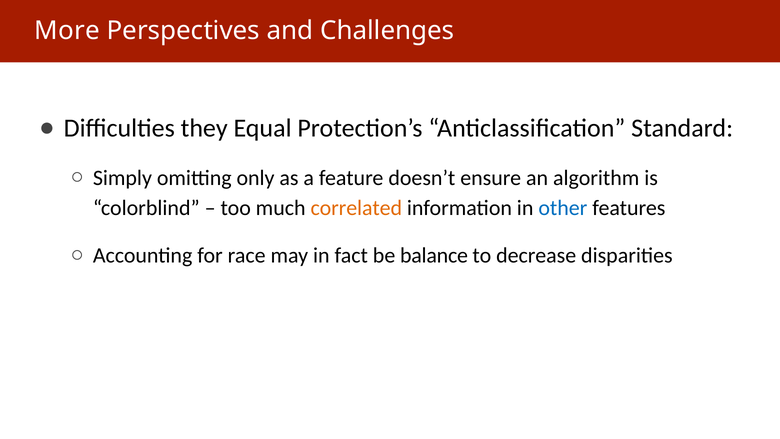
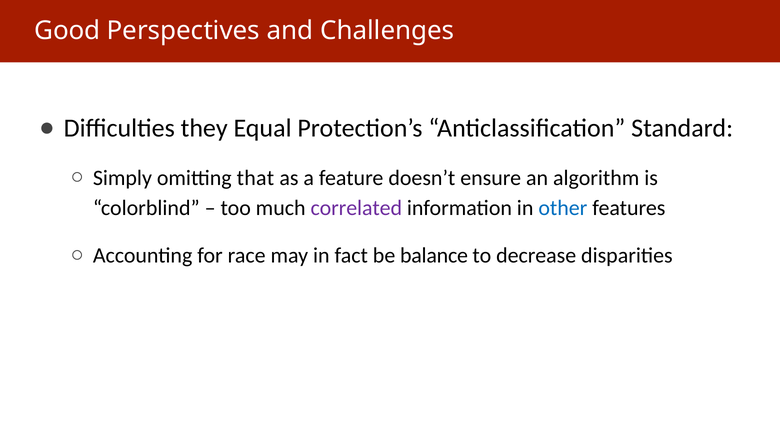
More: More -> Good (67, 31)
only: only -> that (255, 178)
correlated colour: orange -> purple (356, 208)
